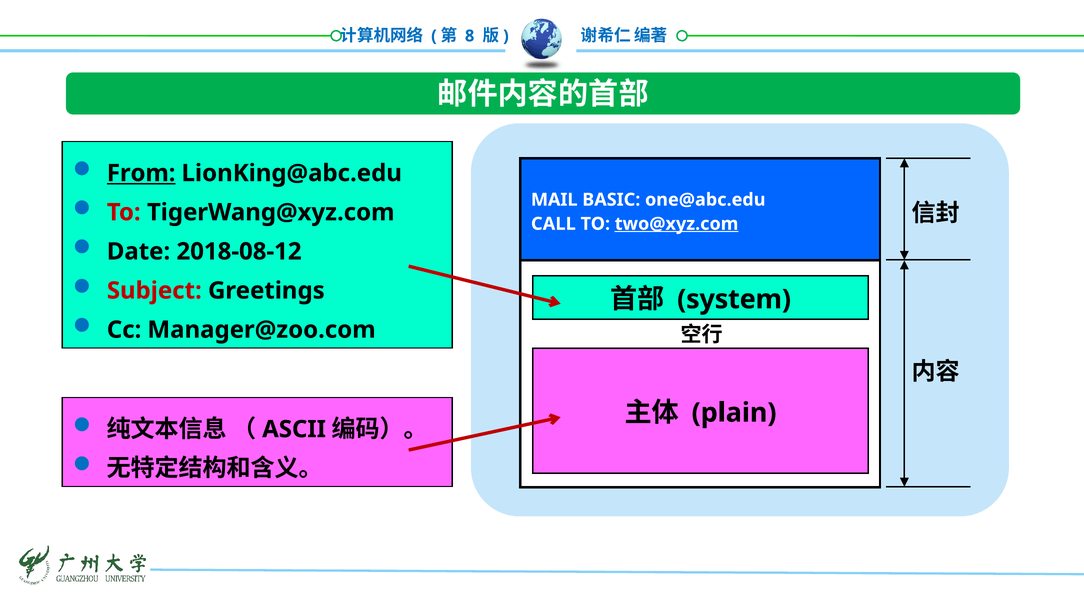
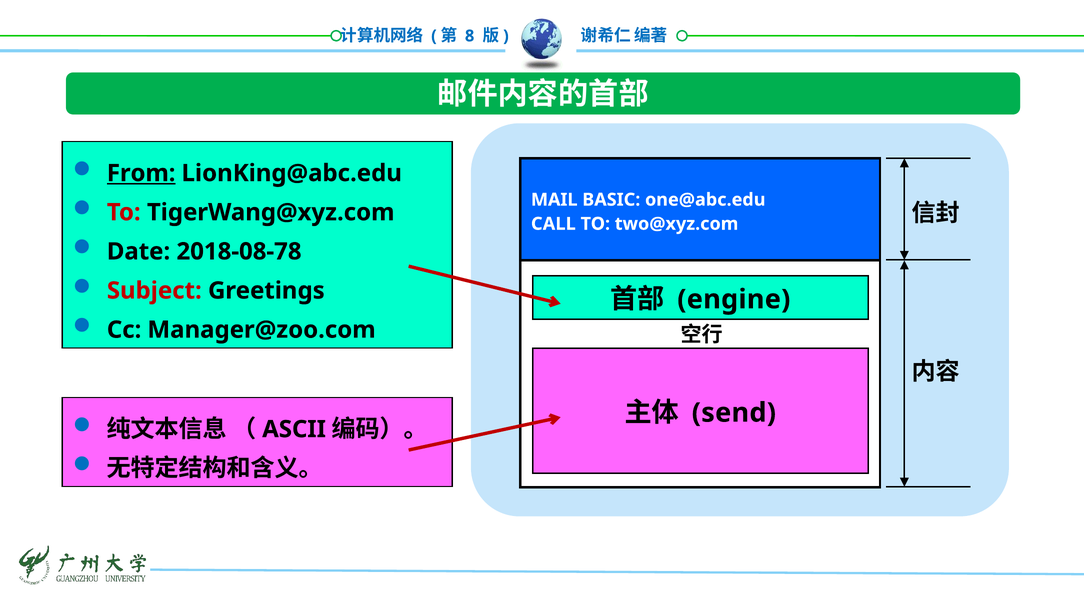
two@xyz.com underline: present -> none (677, 224)
2018-08-12: 2018-08-12 -> 2018-08-78 (239, 251)
system: system -> engine (734, 299)
plain: plain -> send (734, 413)
